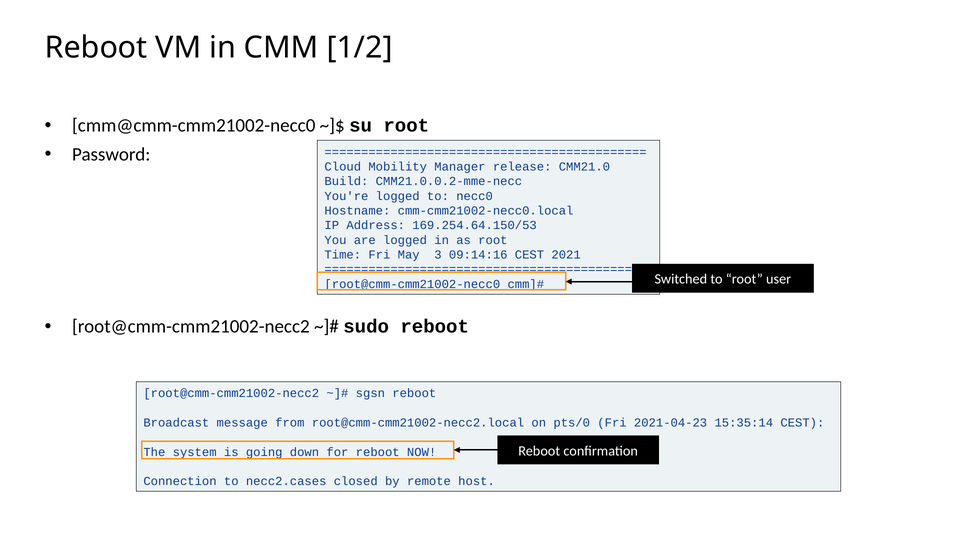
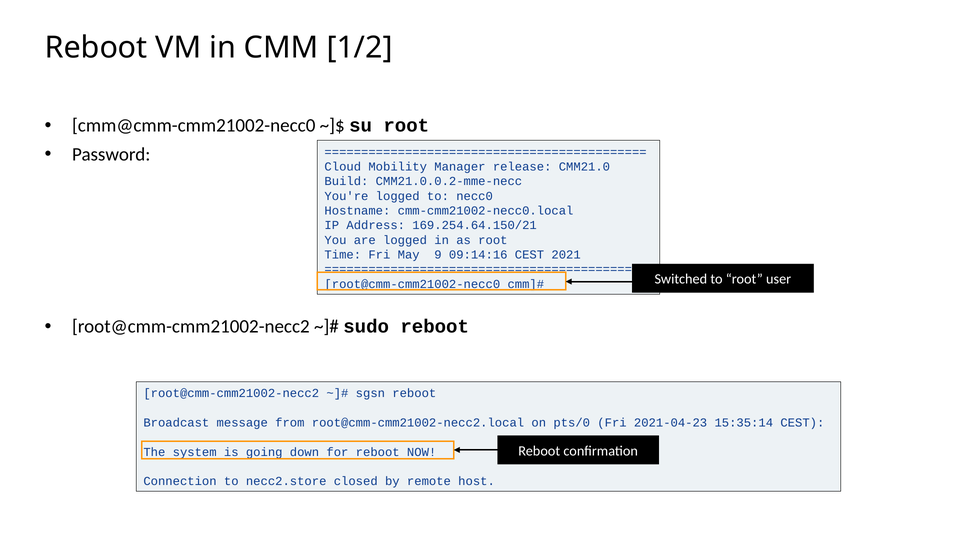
169.254.64.150/53: 169.254.64.150/53 -> 169.254.64.150/21 (475, 225)
3: 3 -> 9 (438, 254)
necc2.cases: necc2.cases -> necc2.store (286, 481)
